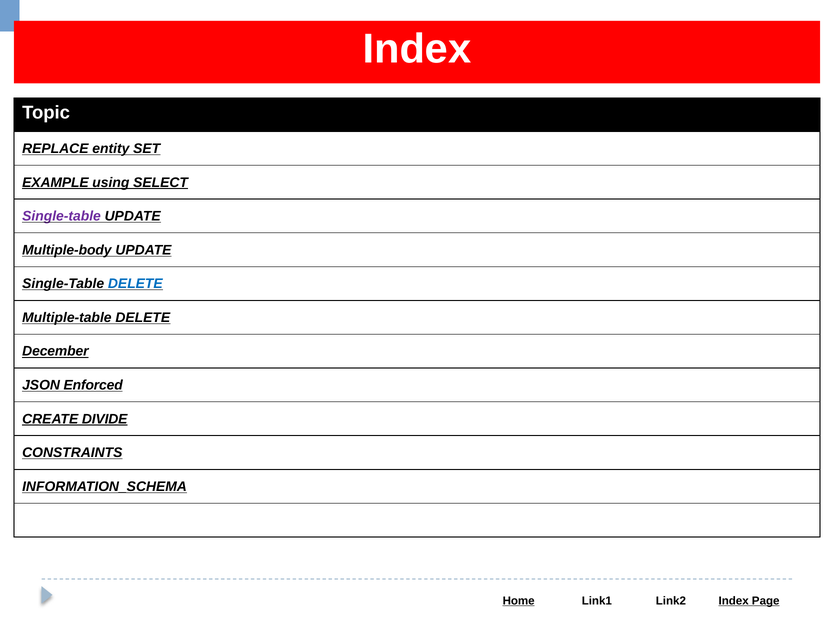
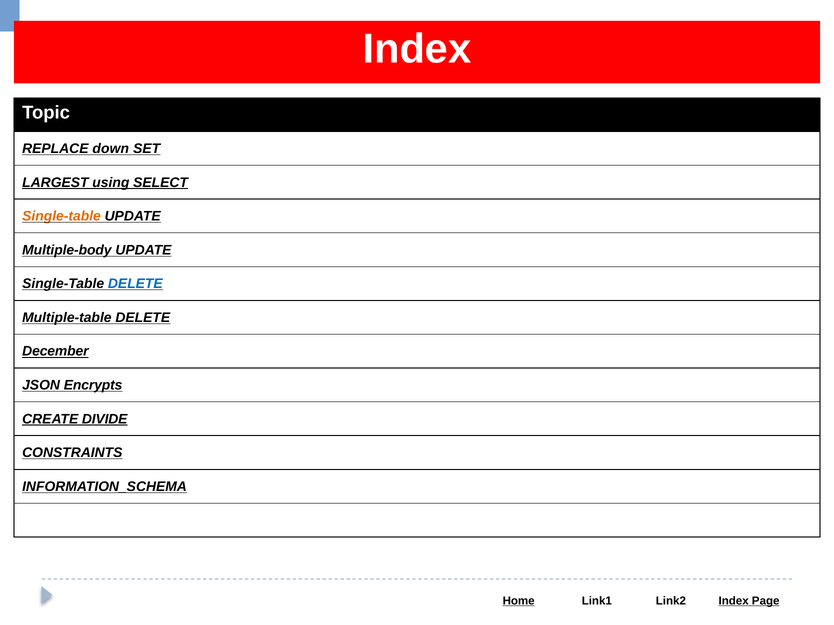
entity: entity -> down (111, 149)
EXAMPLE: EXAMPLE -> LARGEST (55, 183)
Single-table colour: purple -> orange (62, 216)
Enforced: Enforced -> Encrypts (93, 385)
